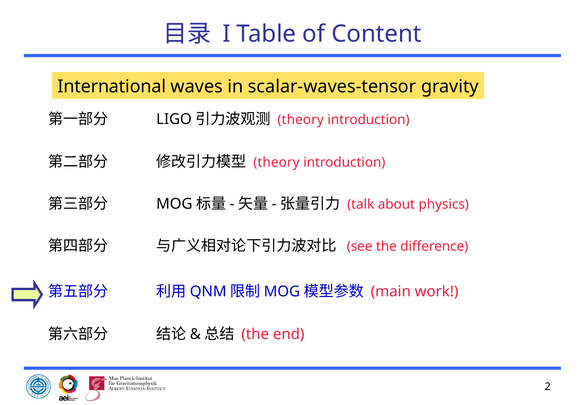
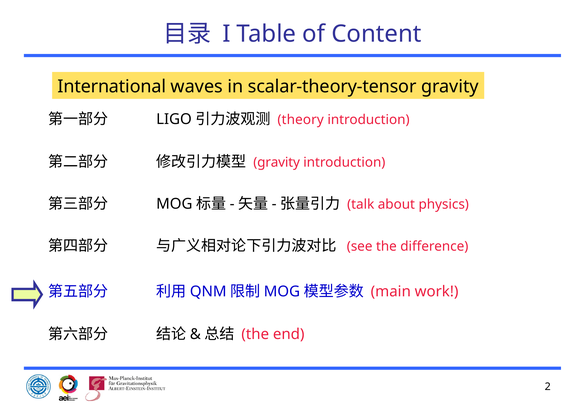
scalar-waves-tensor: scalar-waves-tensor -> scalar-theory-tensor (332, 87)
theory: theory -> gravity (277, 162)
